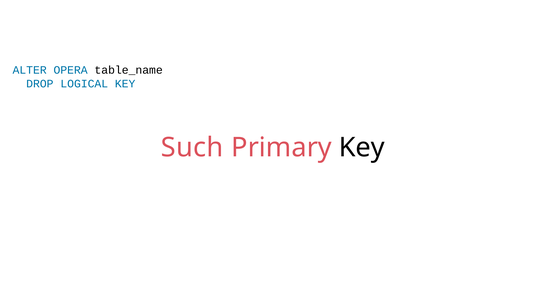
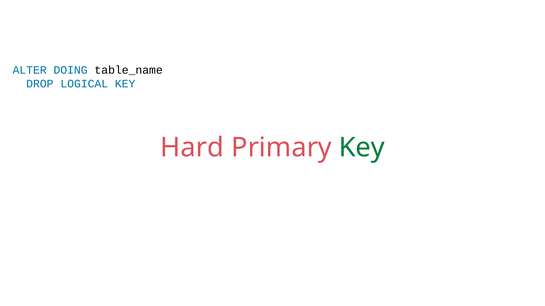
OPERA: OPERA -> DOING (71, 70)
Such: Such -> Hard (192, 148)
Key colour: black -> green (362, 148)
